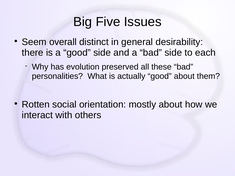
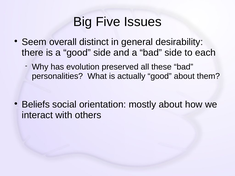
Rotten: Rotten -> Beliefs (36, 105)
